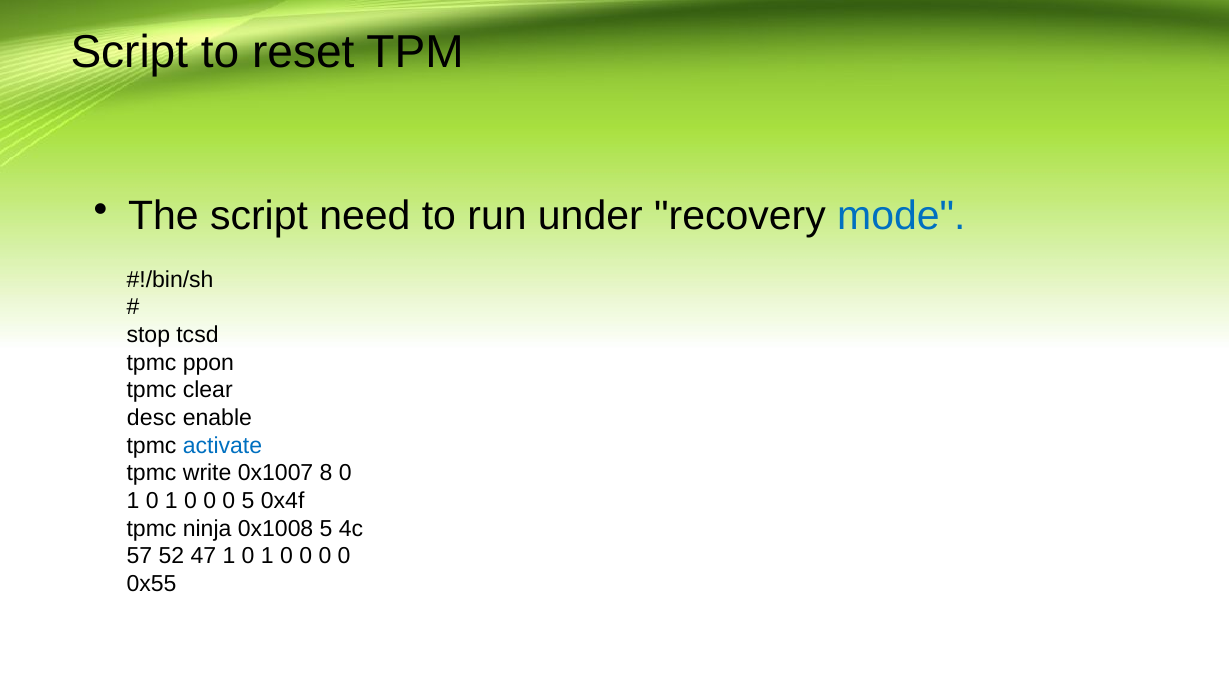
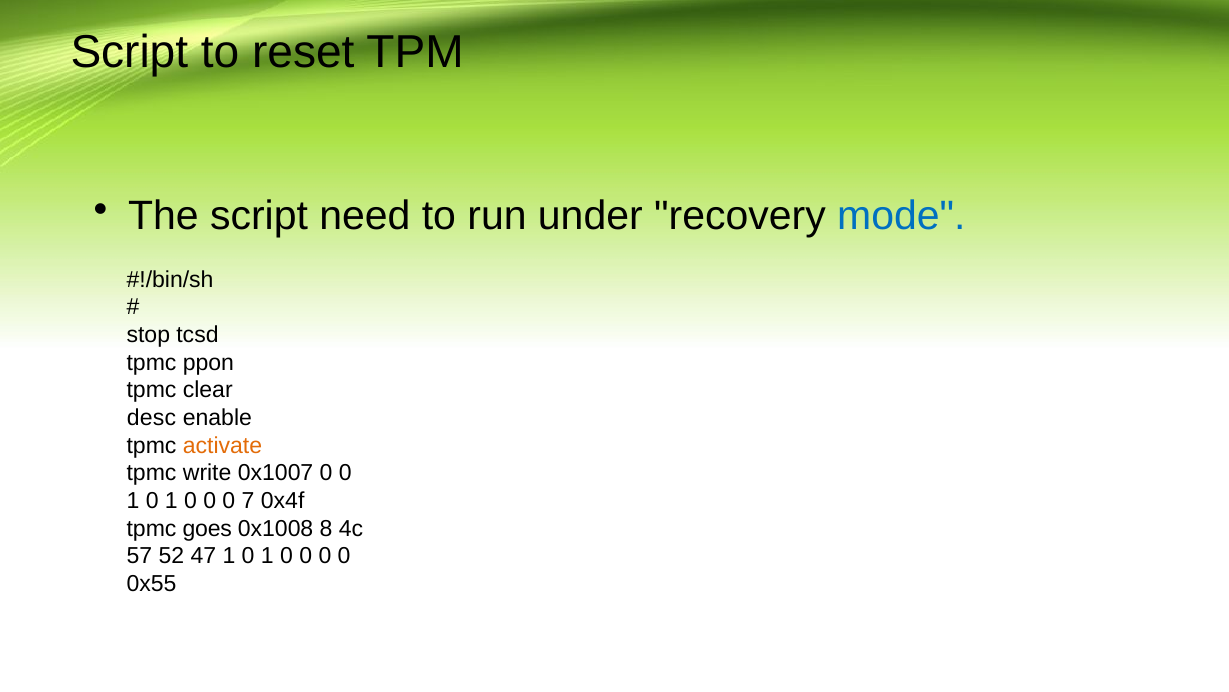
activate colour: blue -> orange (222, 445)
0x1007 8: 8 -> 0 (326, 473)
0 5: 5 -> 7 (248, 500)
ninja: ninja -> goes (207, 528)
0x1008 5: 5 -> 8 (326, 528)
